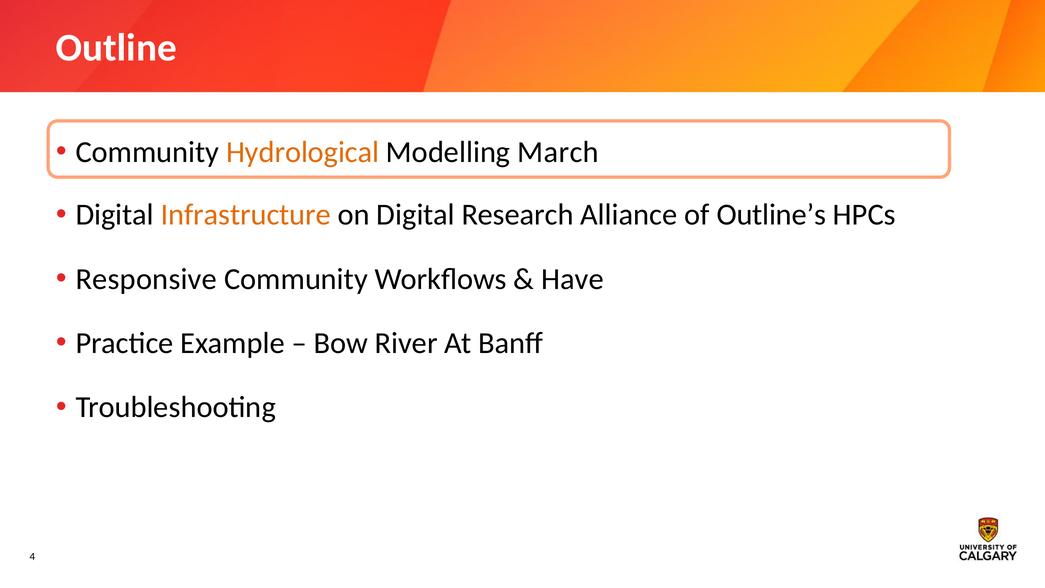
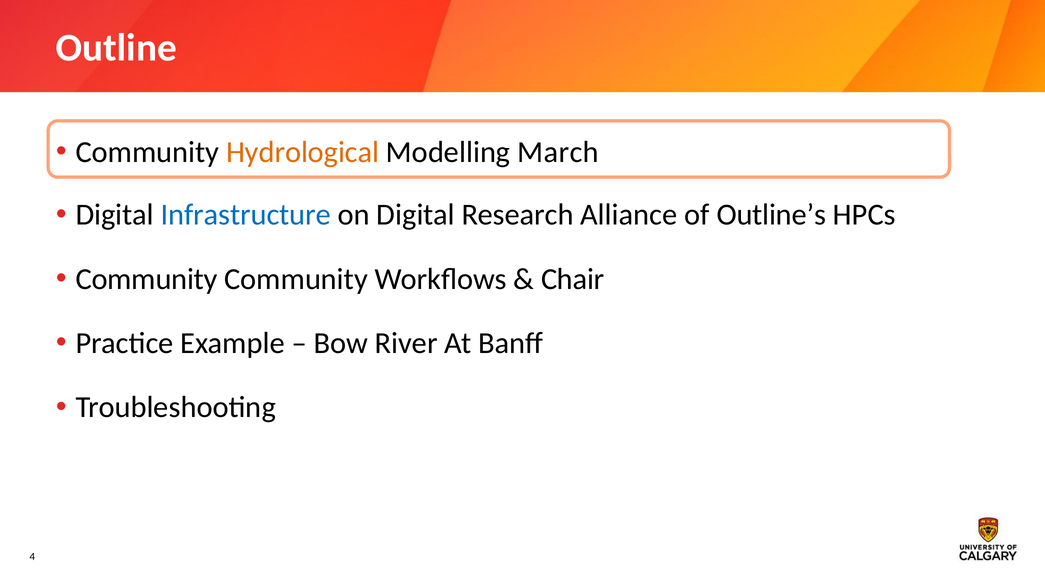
Infrastructure colour: orange -> blue (246, 215)
Responsive: Responsive -> Community (147, 279)
Have: Have -> Chair (573, 279)
